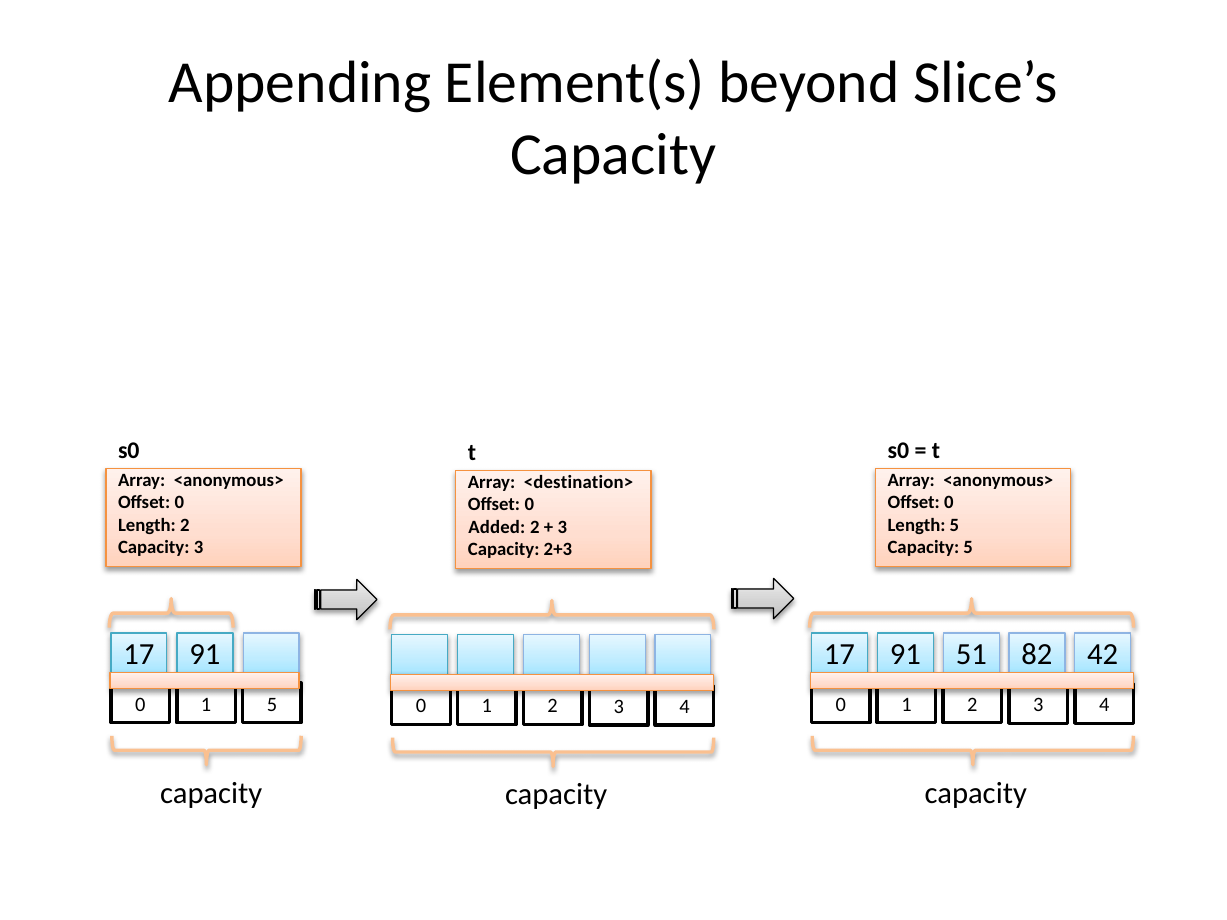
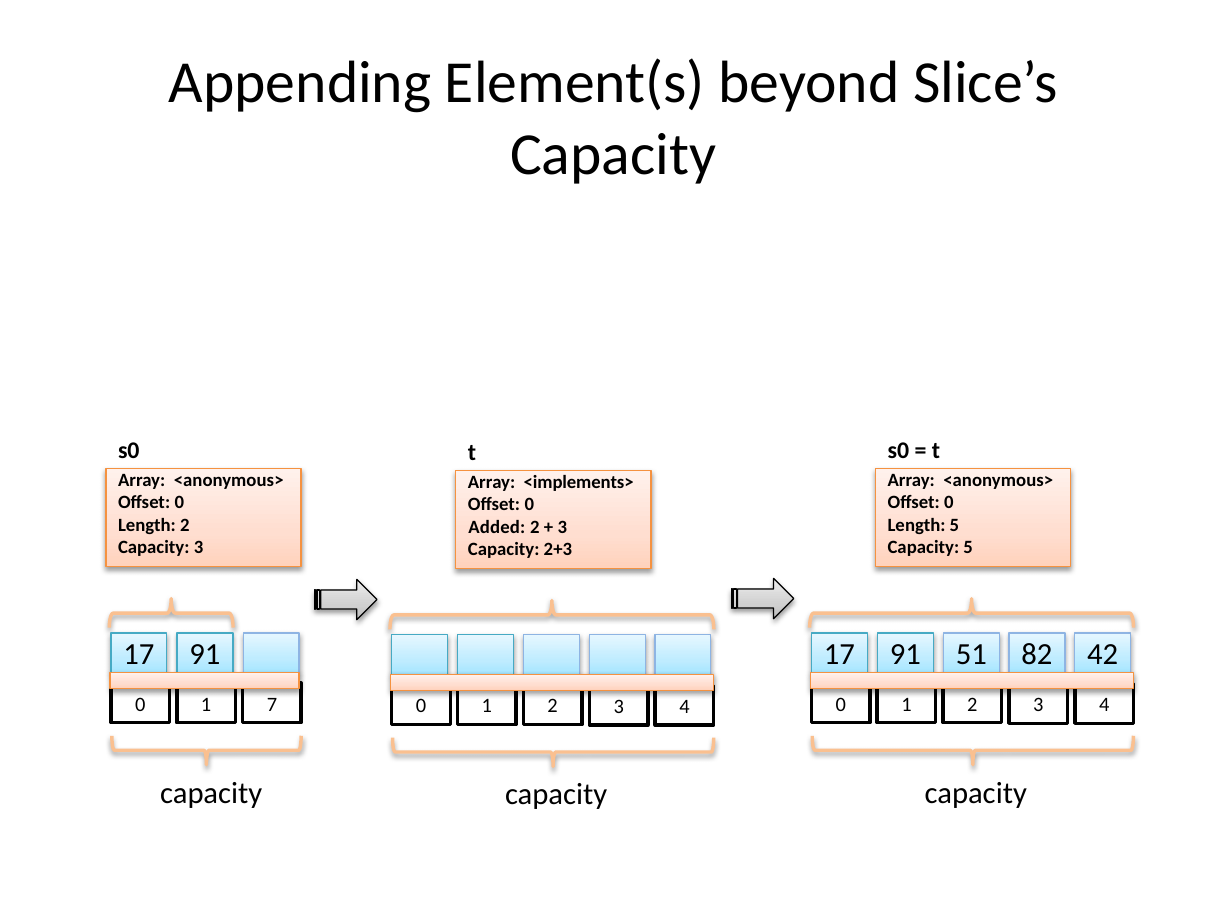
<destination>: <destination> -> <implements> (579, 482)
1 5: 5 -> 7 (272, 705)
